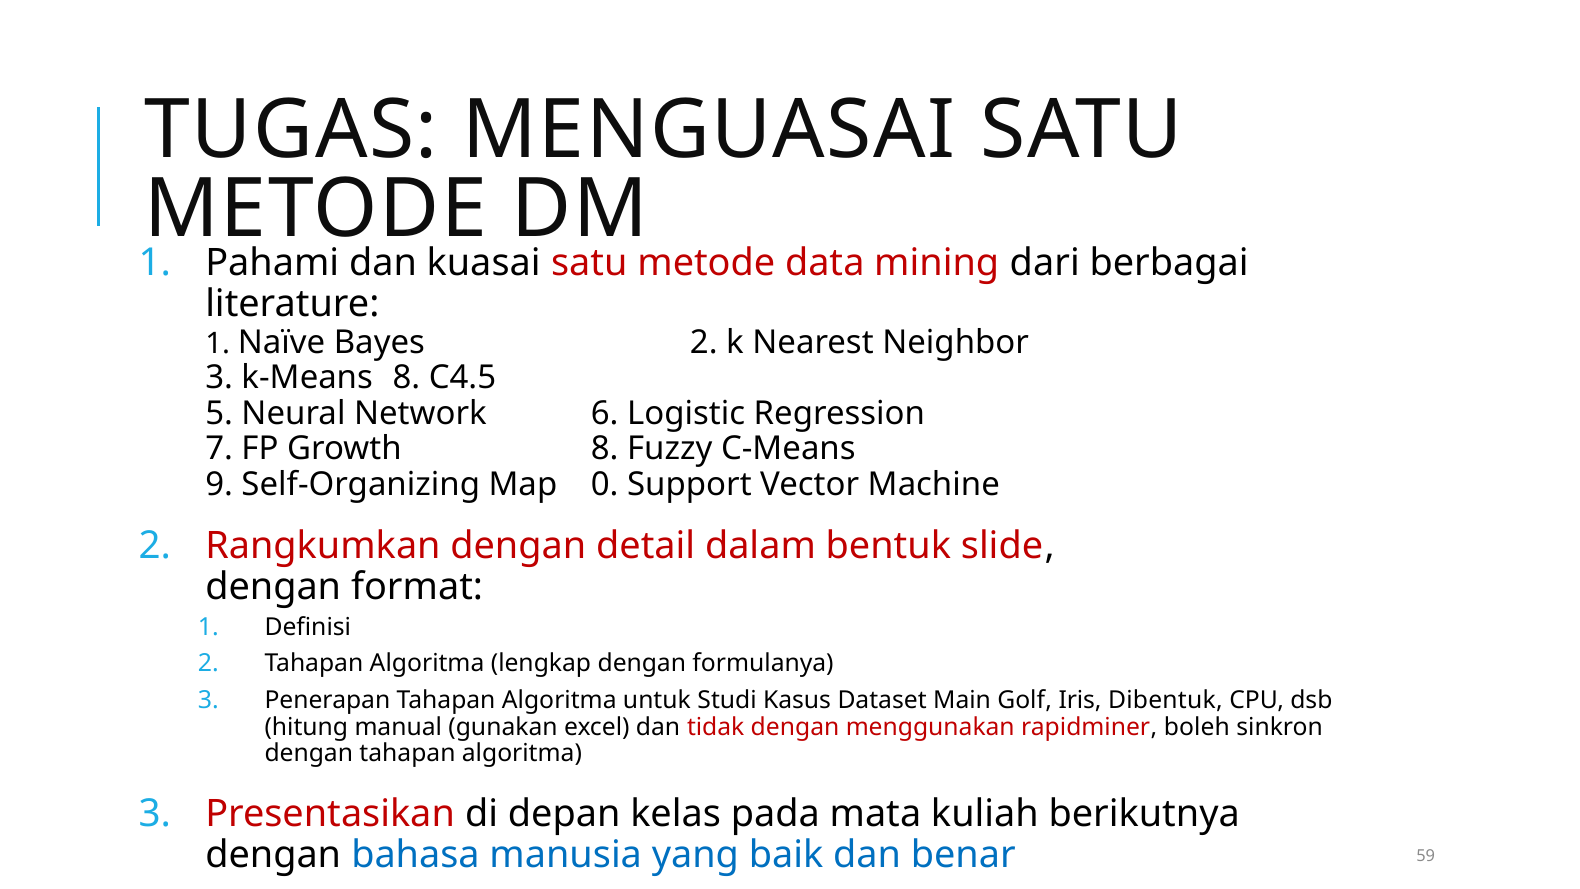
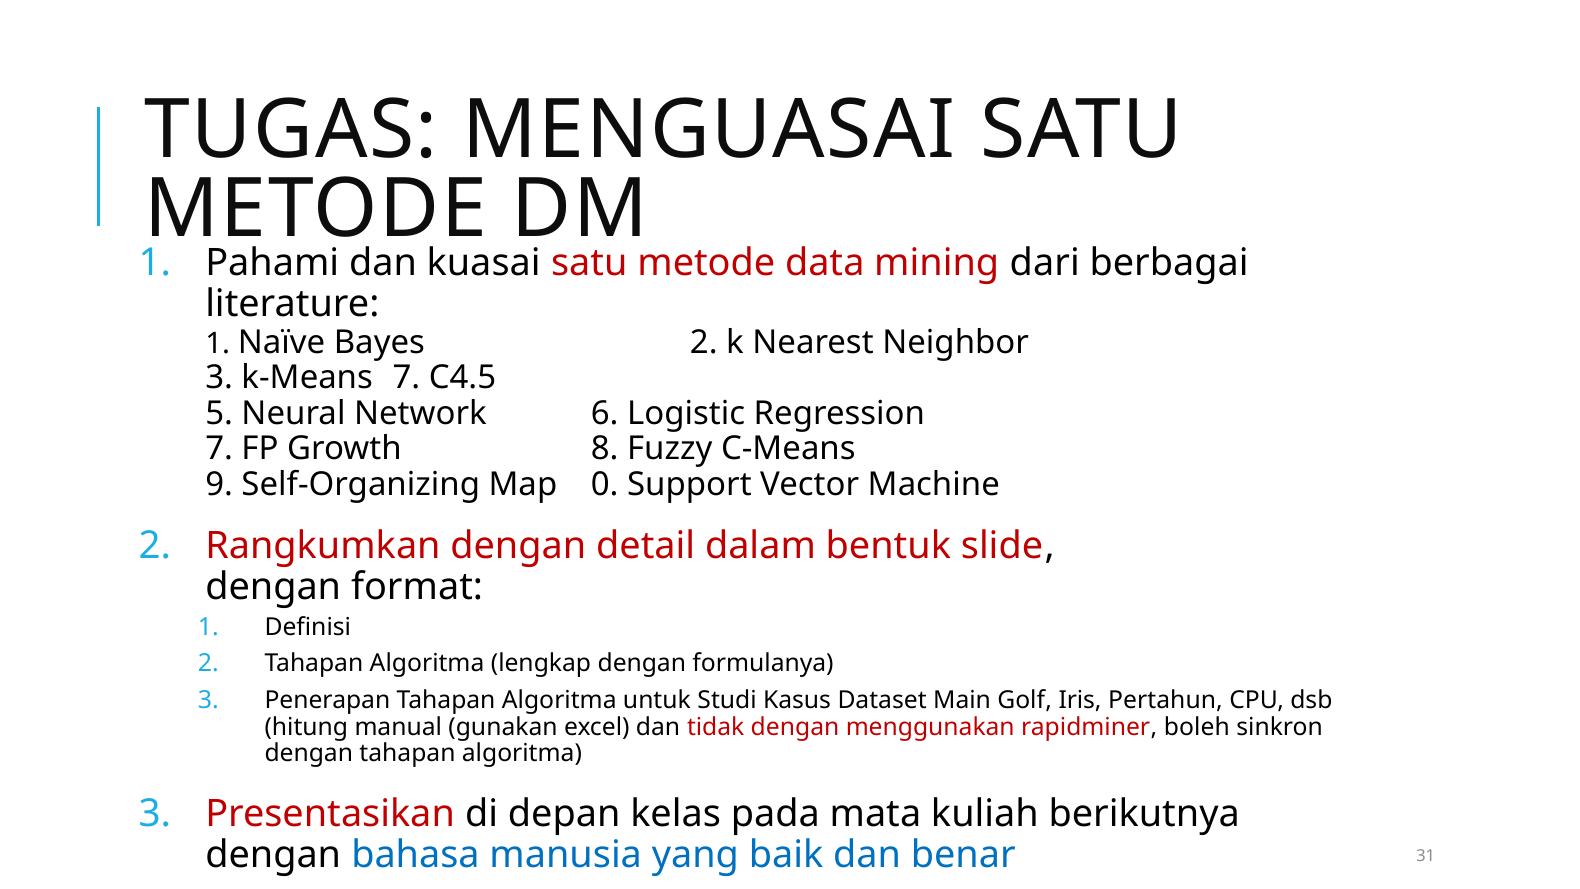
k-Means 8: 8 -> 7 (406, 378)
Dibentuk: Dibentuk -> Pertahun (1165, 700)
59: 59 -> 31 (1426, 856)
